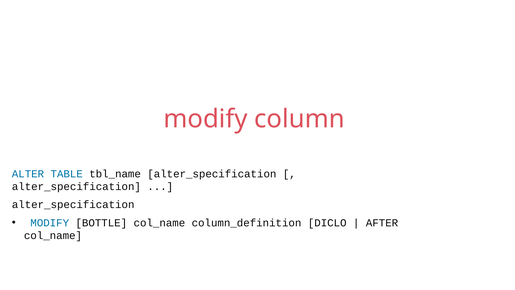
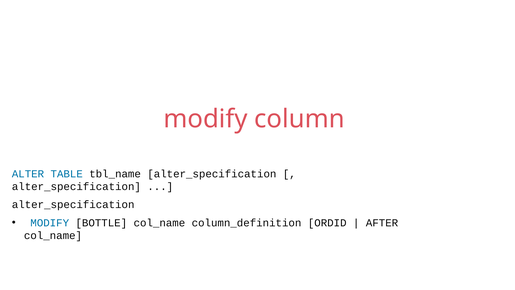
DICLO: DICLO -> ORDID (327, 223)
